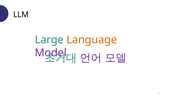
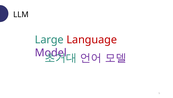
Language colour: orange -> red (92, 39)
